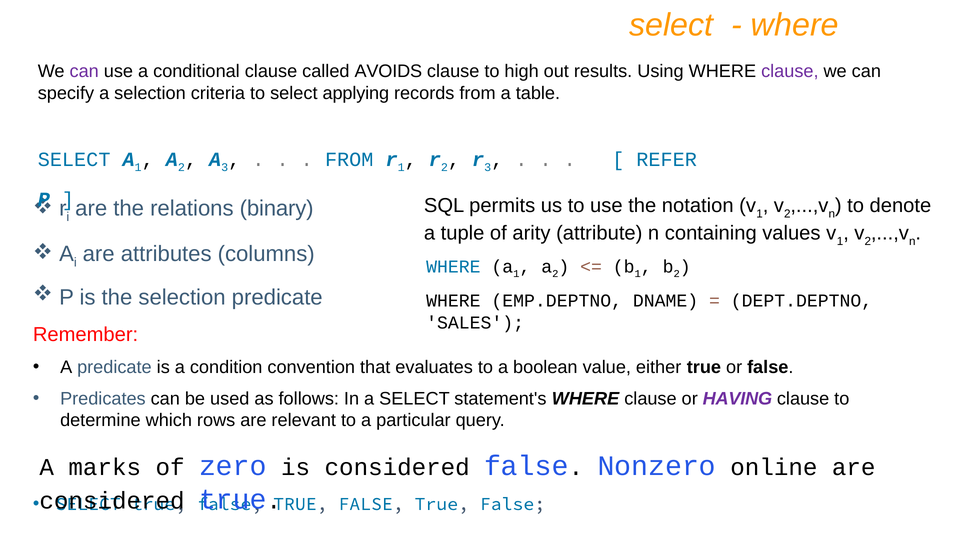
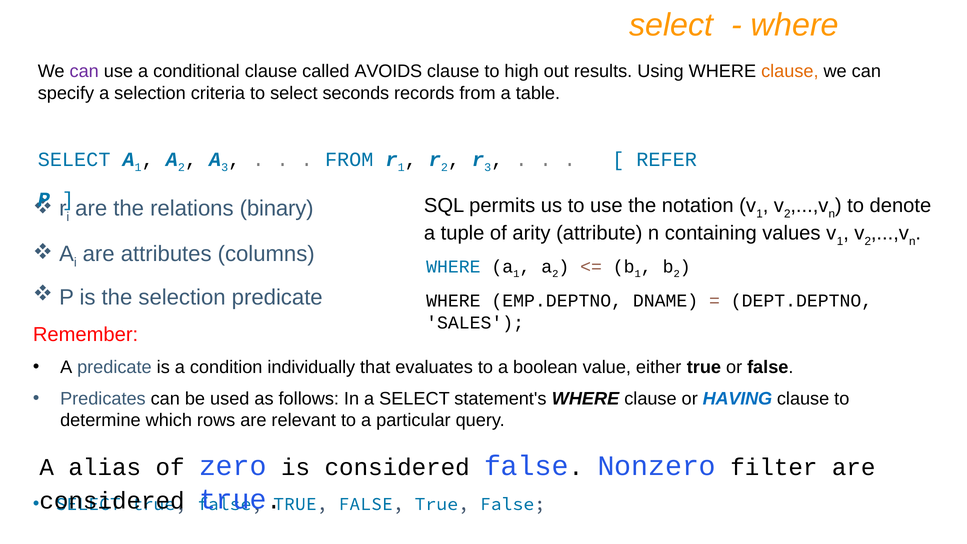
clause colour: purple -> orange (790, 71)
applying: applying -> seconds (356, 93)
convention: convention -> individually (311, 367)
HAVING colour: purple -> blue (737, 399)
marks: marks -> alias (105, 467)
online: online -> filter (774, 467)
